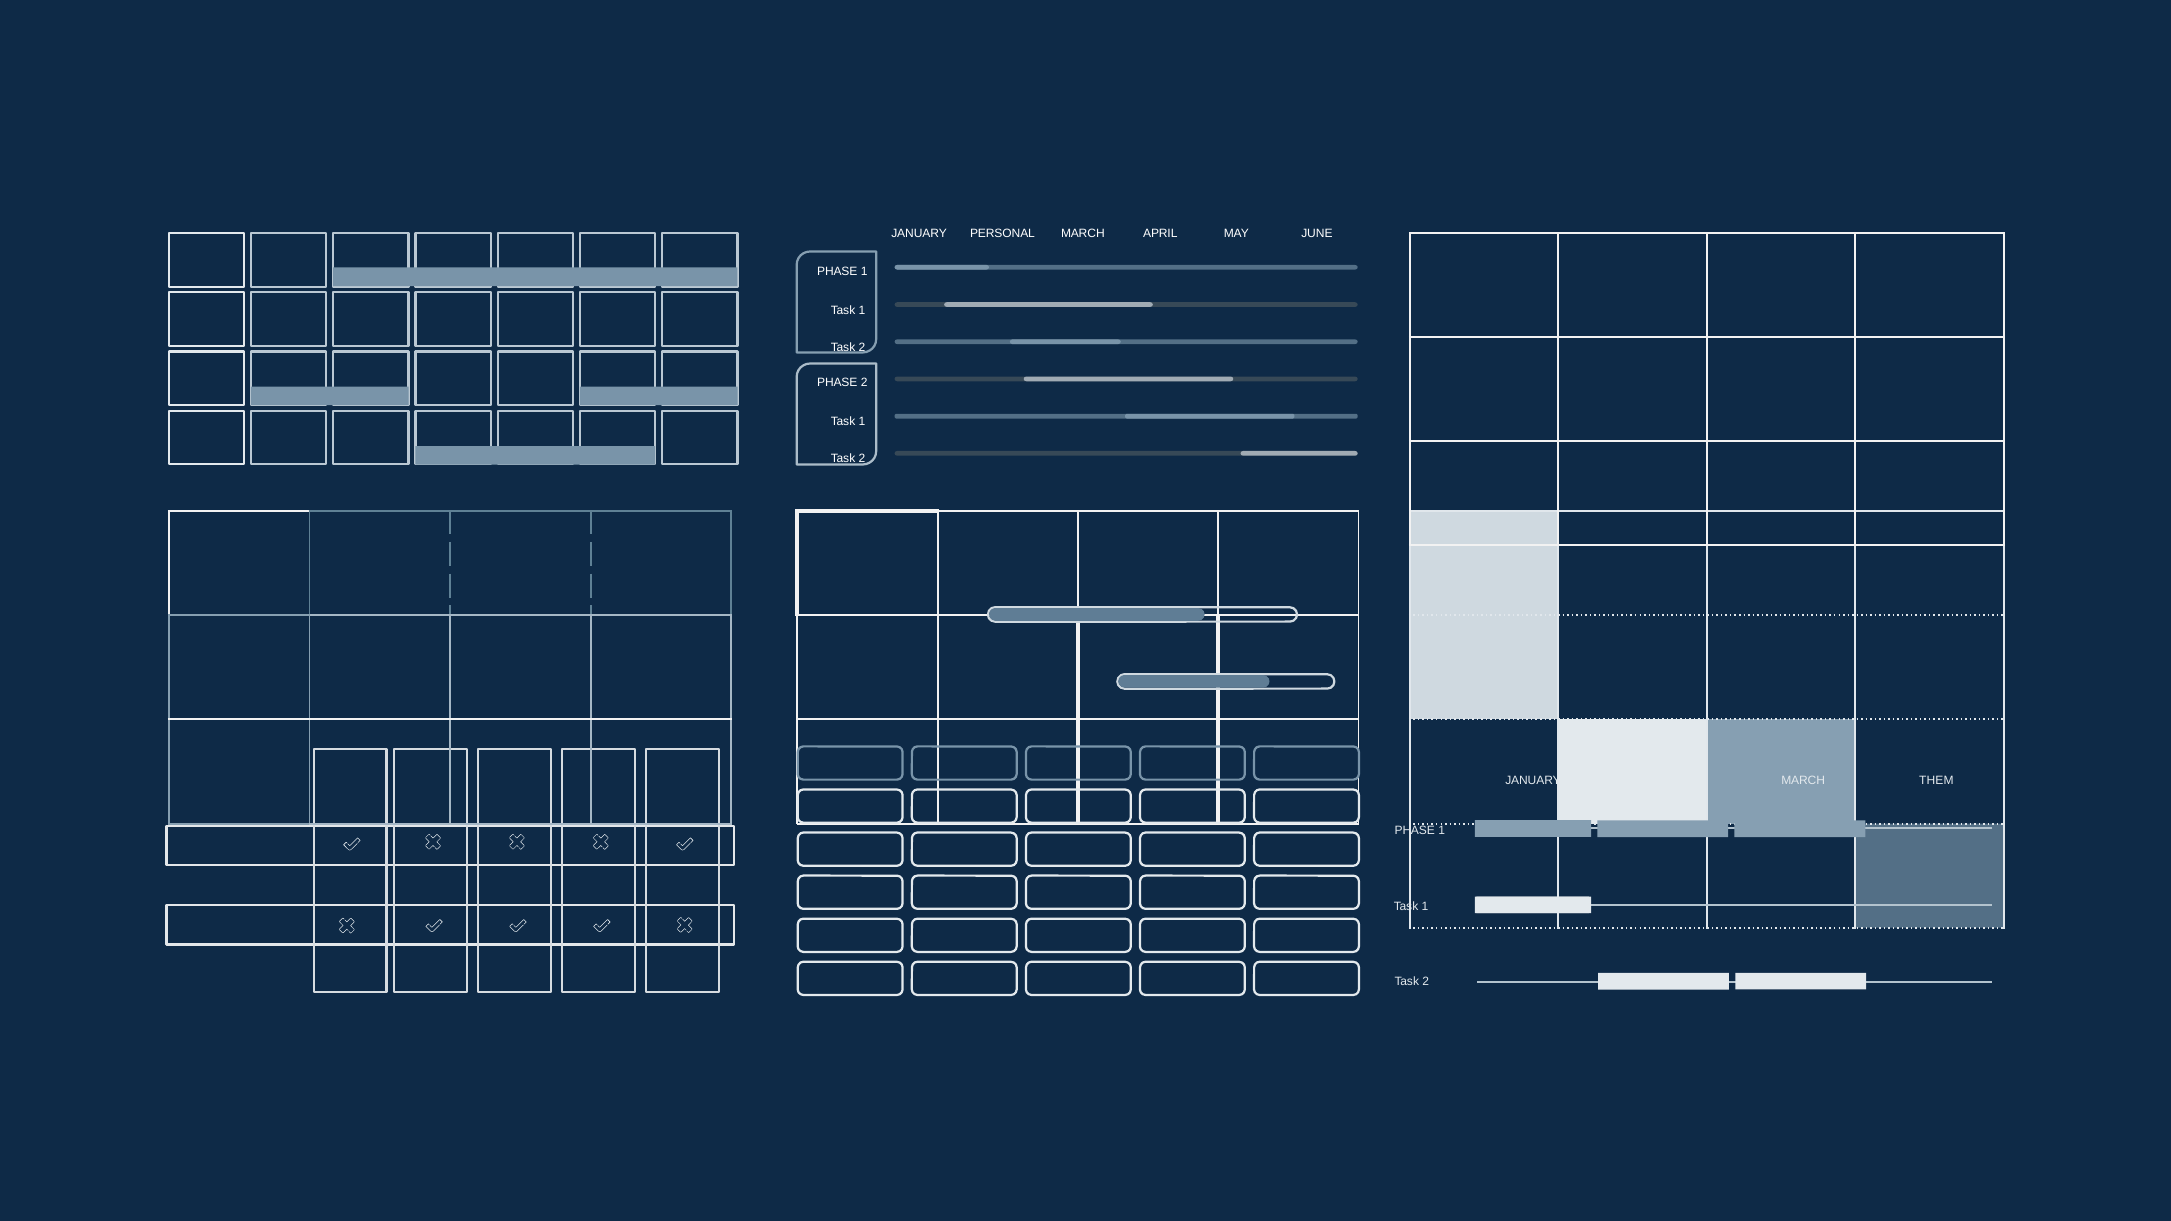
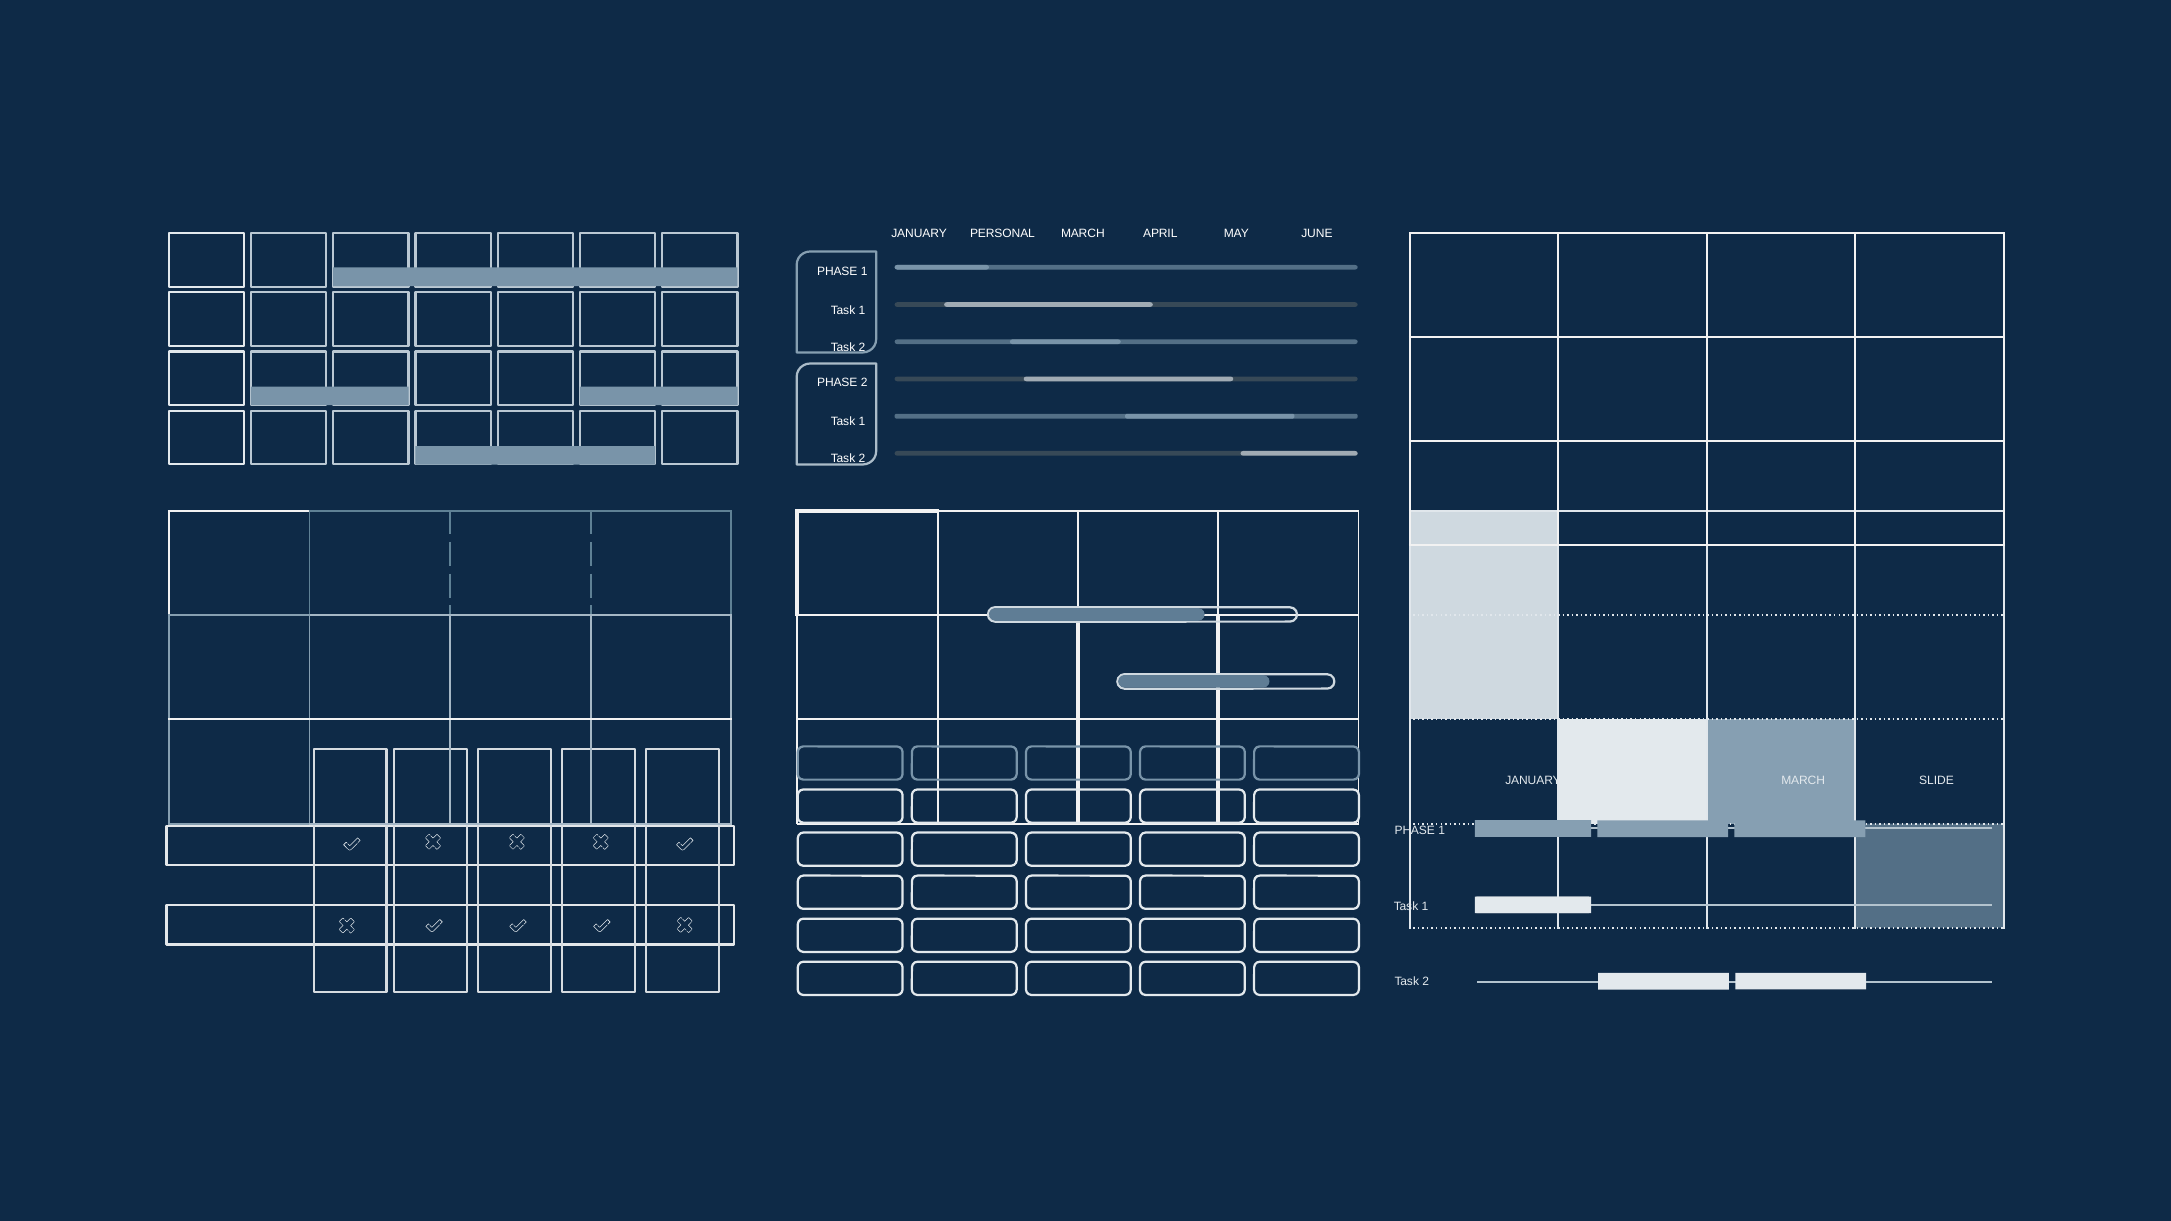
THEM: THEM -> SLIDE (1936, 781)
